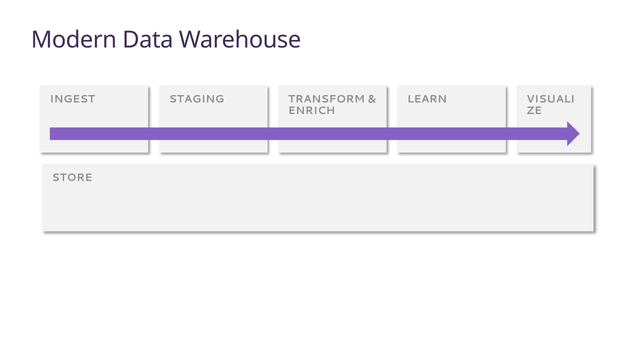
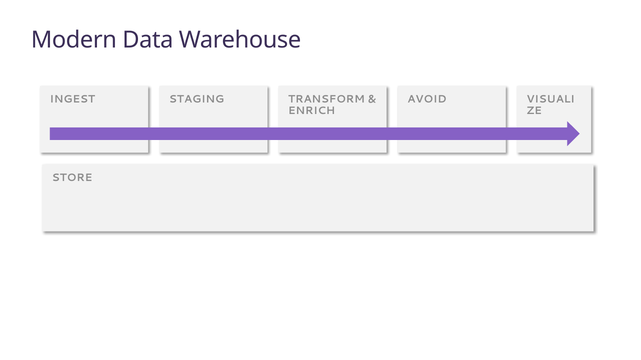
LEARN: LEARN -> AVOID (427, 99)
